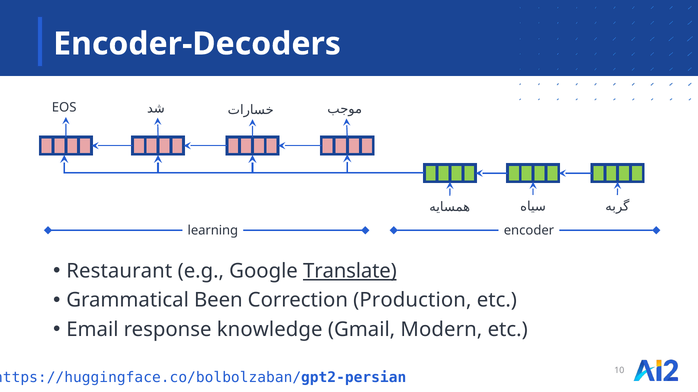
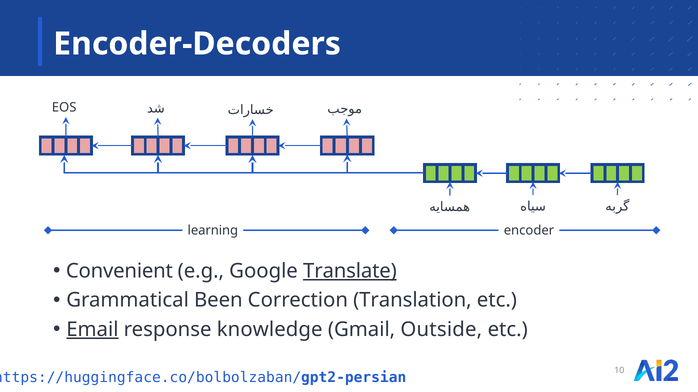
Restaurant: Restaurant -> Convenient (119, 271)
Production: Production -> Translation (412, 301)
Email underline: none -> present (92, 330)
Modern: Modern -> Outside (441, 330)
